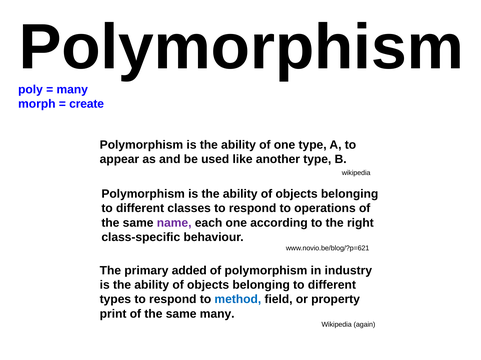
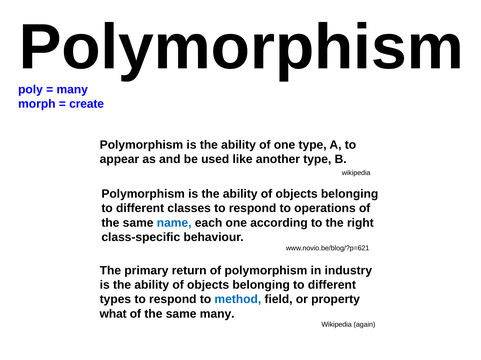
name colour: purple -> blue (174, 223)
added: added -> return (189, 271)
print: print -> what (113, 314)
